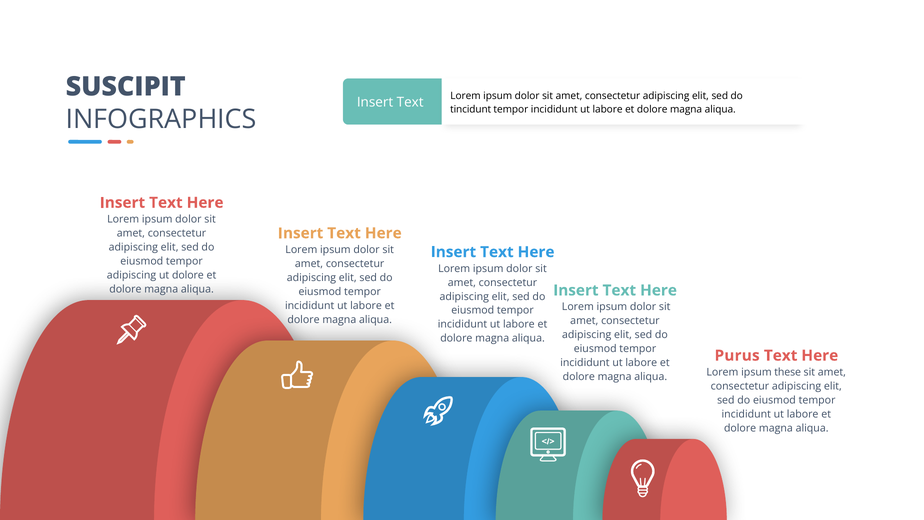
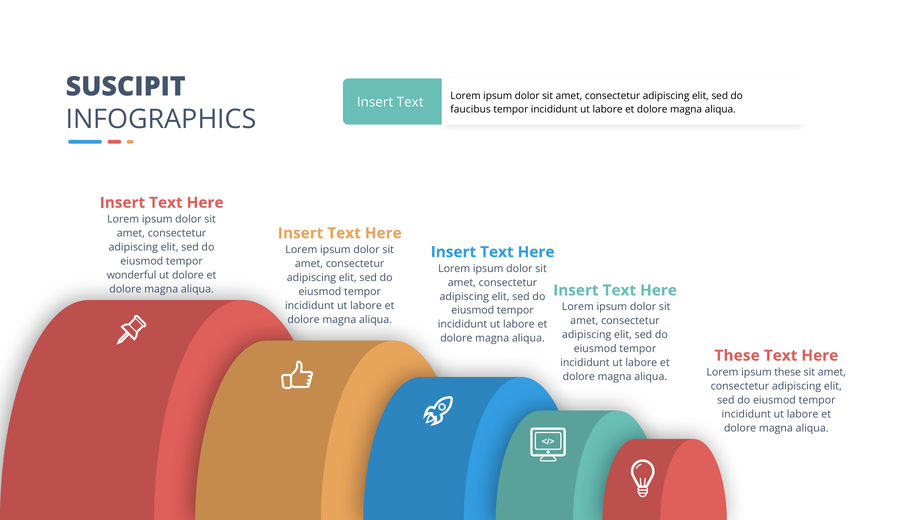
tincidunt: tincidunt -> faucibus (471, 109)
adipiscing: adipiscing -> wonderful (132, 275)
Purus: Purus -> These (737, 355)
